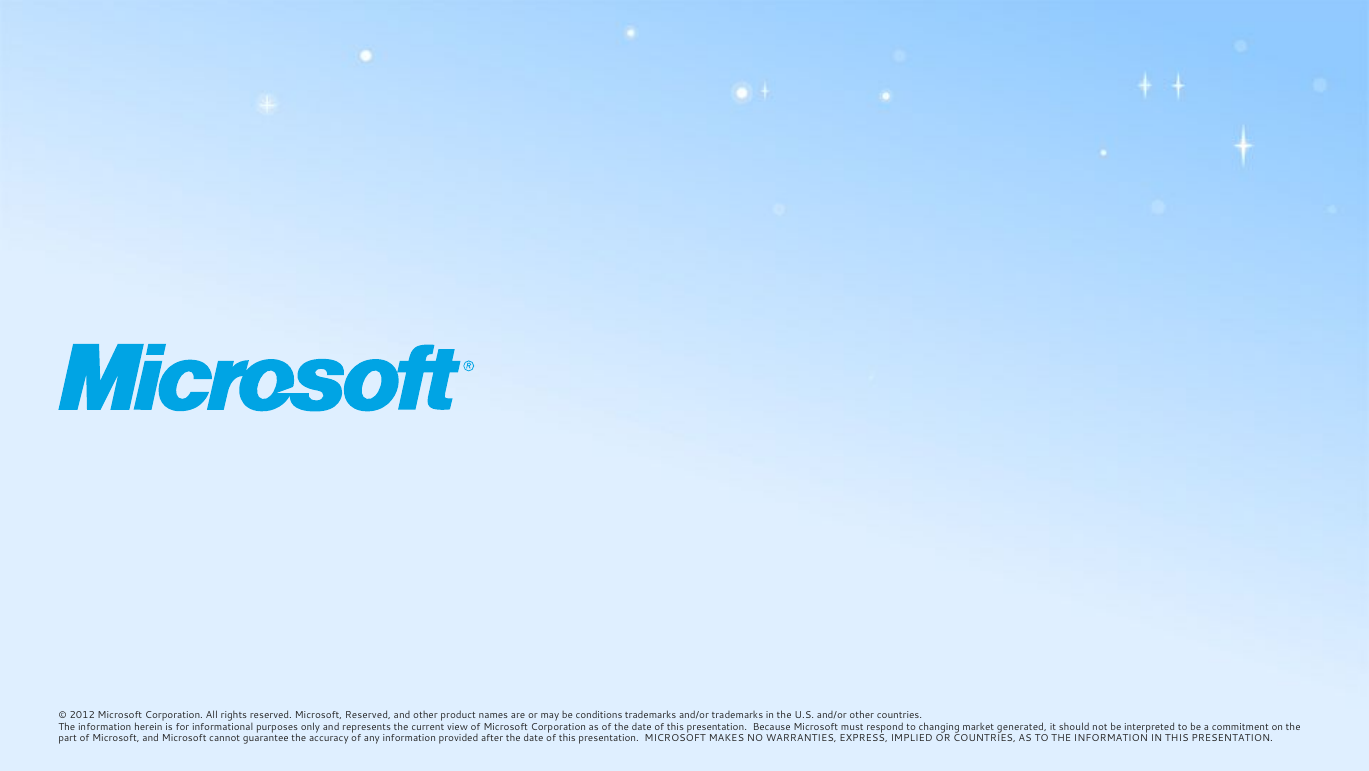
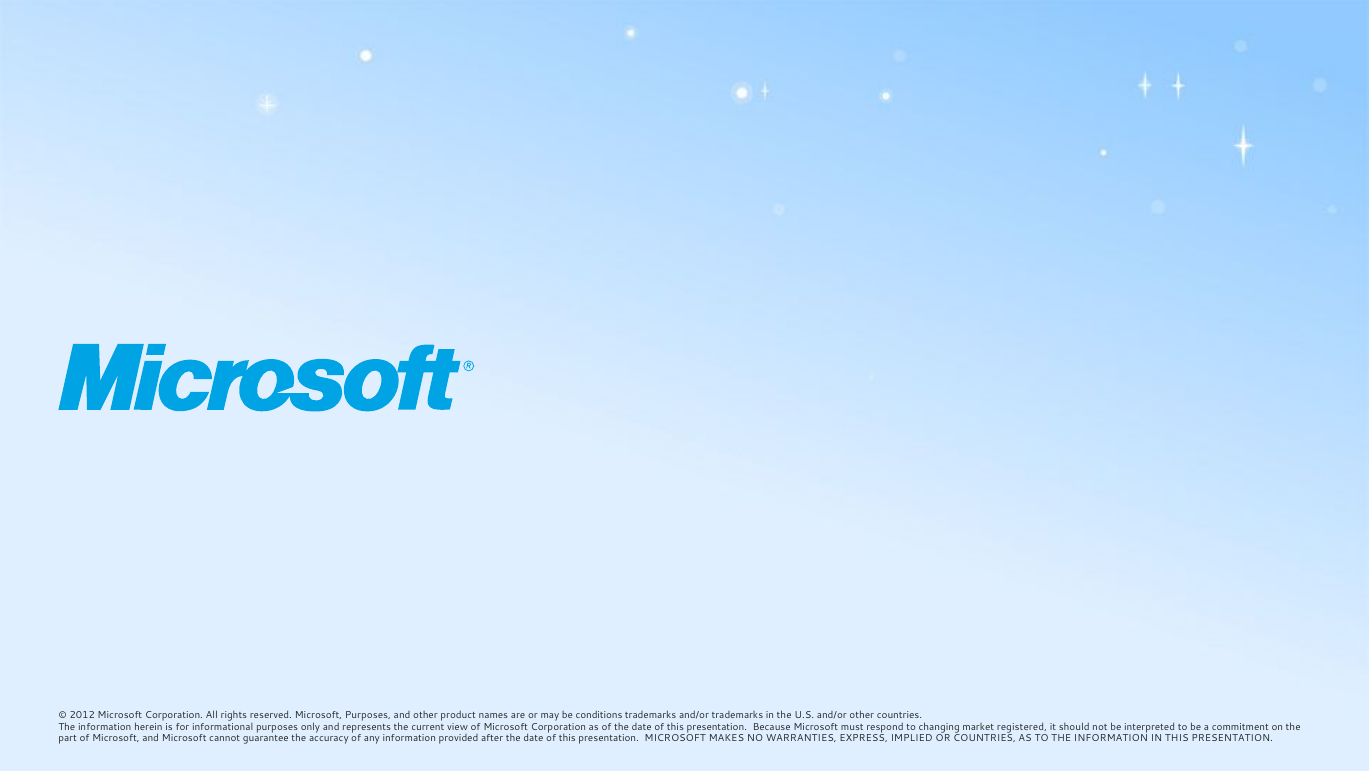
Microsoft Reserved: Reserved -> Purposes (368, 714)
generated: generated -> registered (1022, 726)
